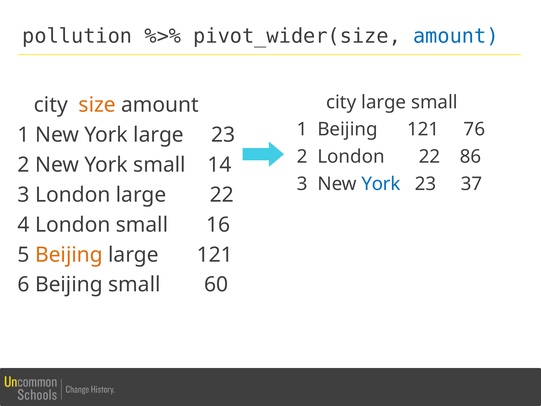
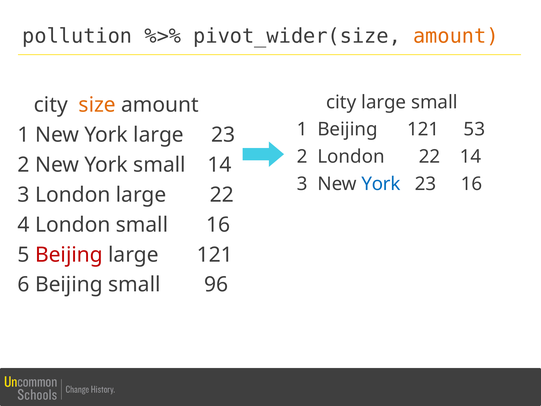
amount colour: blue -> orange (456, 36)
76: 76 -> 53 (474, 129)
22 86: 86 -> 14 (470, 157)
23 37: 37 -> 16 (471, 184)
Beijing colour: orange -> red (69, 255)
60: 60 -> 96 (216, 285)
